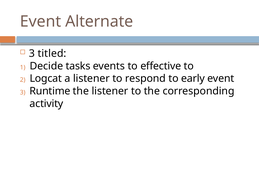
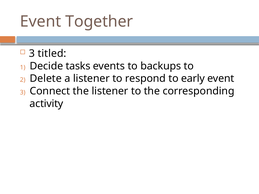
Alternate: Alternate -> Together (99, 22)
effective: effective -> backups (161, 66)
Logcat: Logcat -> Delete (46, 79)
Runtime: Runtime -> Connect (50, 91)
